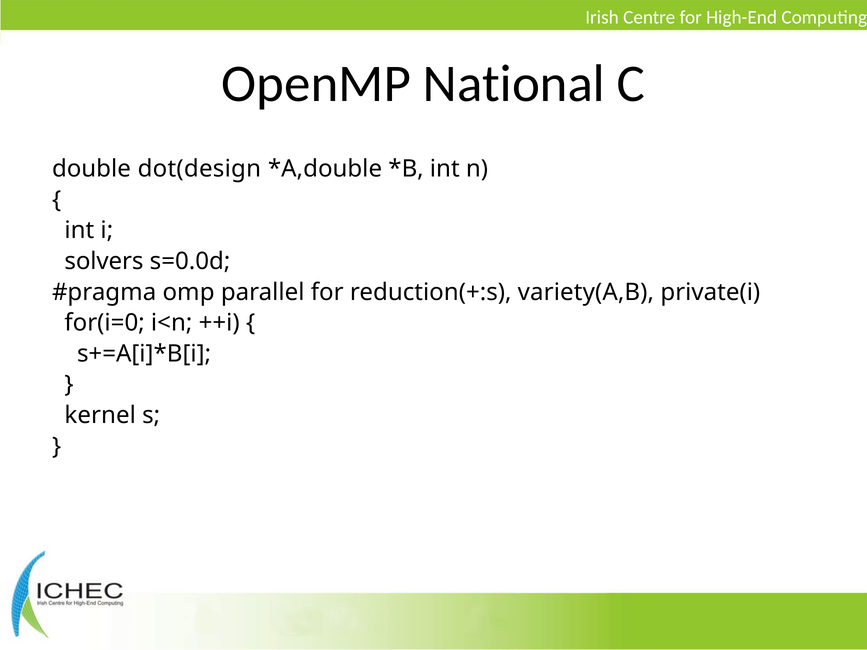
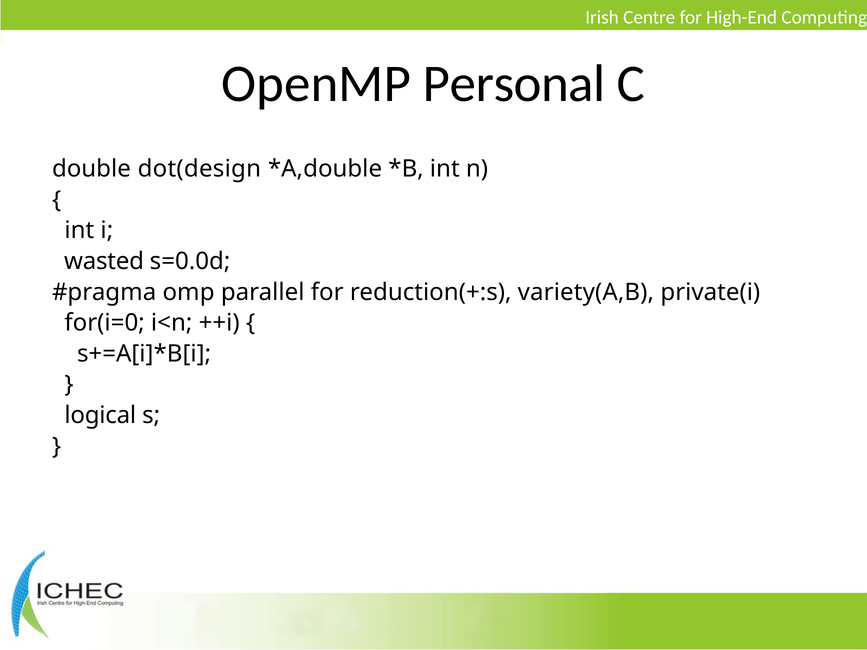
National: National -> Personal (514, 84)
solvers: solvers -> wasted (104, 261)
kernel: kernel -> logical (100, 416)
